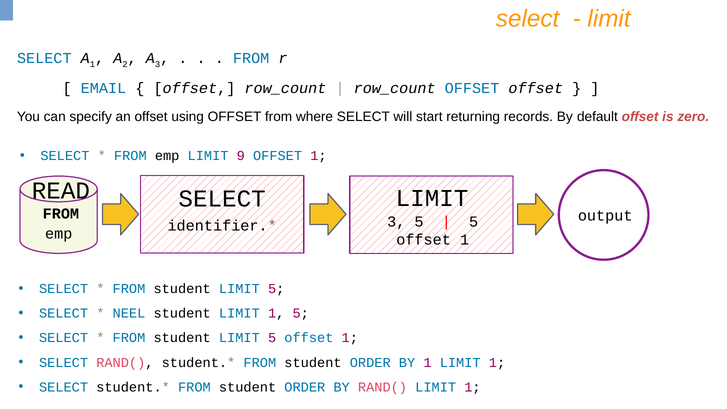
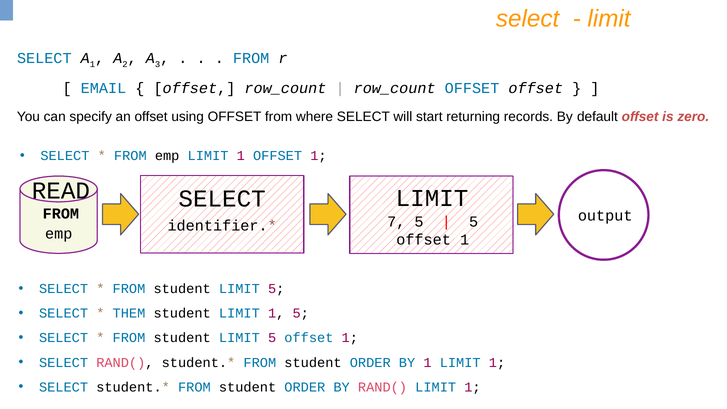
emp LIMIT 9: 9 -> 1 (241, 156)
3: 3 -> 7 (396, 222)
NEEL: NEEL -> THEM (129, 313)
